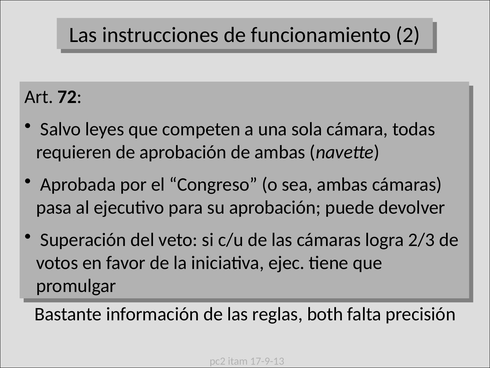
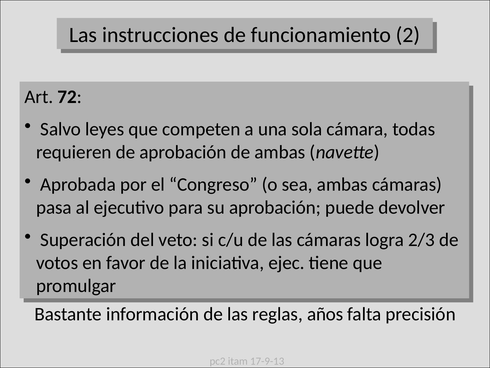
both: both -> años (325, 314)
